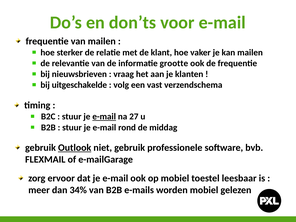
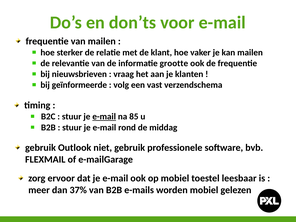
uitgeschakelde: uitgeschakelde -> geïnformeerde (79, 85)
27: 27 -> 85 (134, 117)
Outlook underline: present -> none (75, 148)
34%: 34% -> 37% (78, 190)
